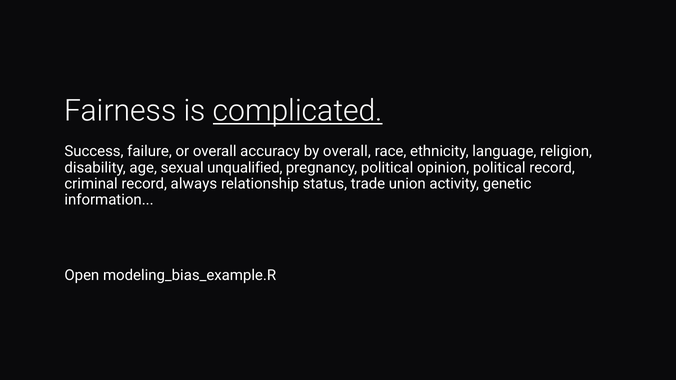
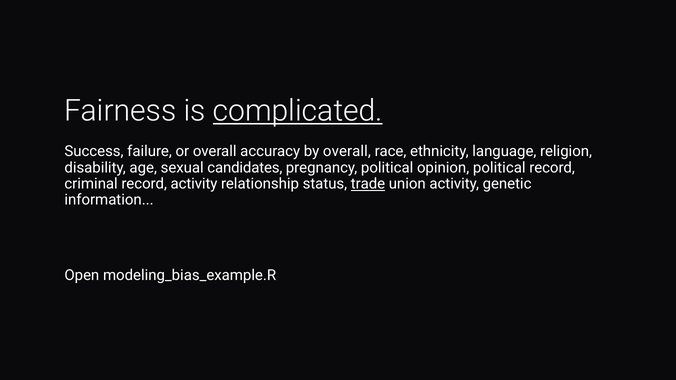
unqualified: unqualified -> candidates (245, 168)
record always: always -> activity (194, 184)
trade underline: none -> present (368, 184)
